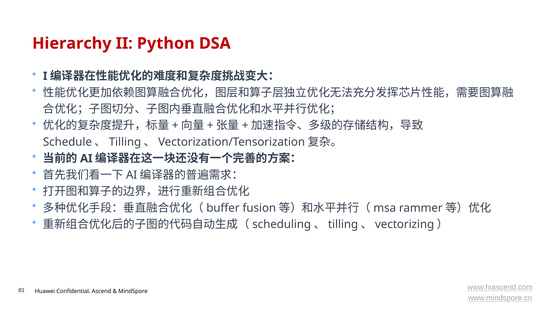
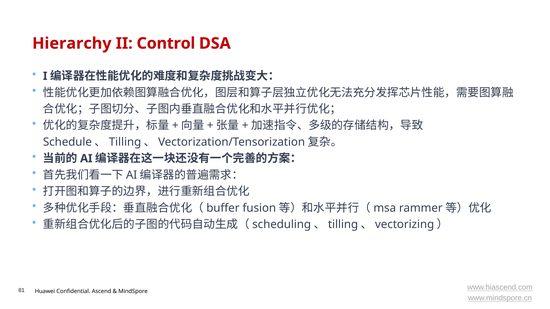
Python: Python -> Control (166, 43)
